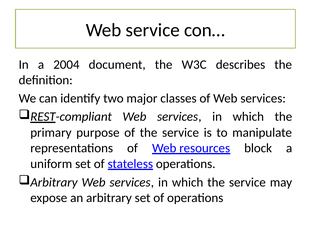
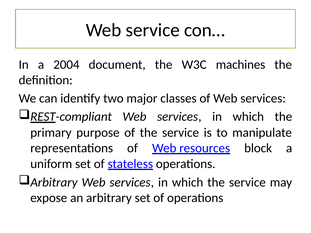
describes: describes -> machines (241, 65)
